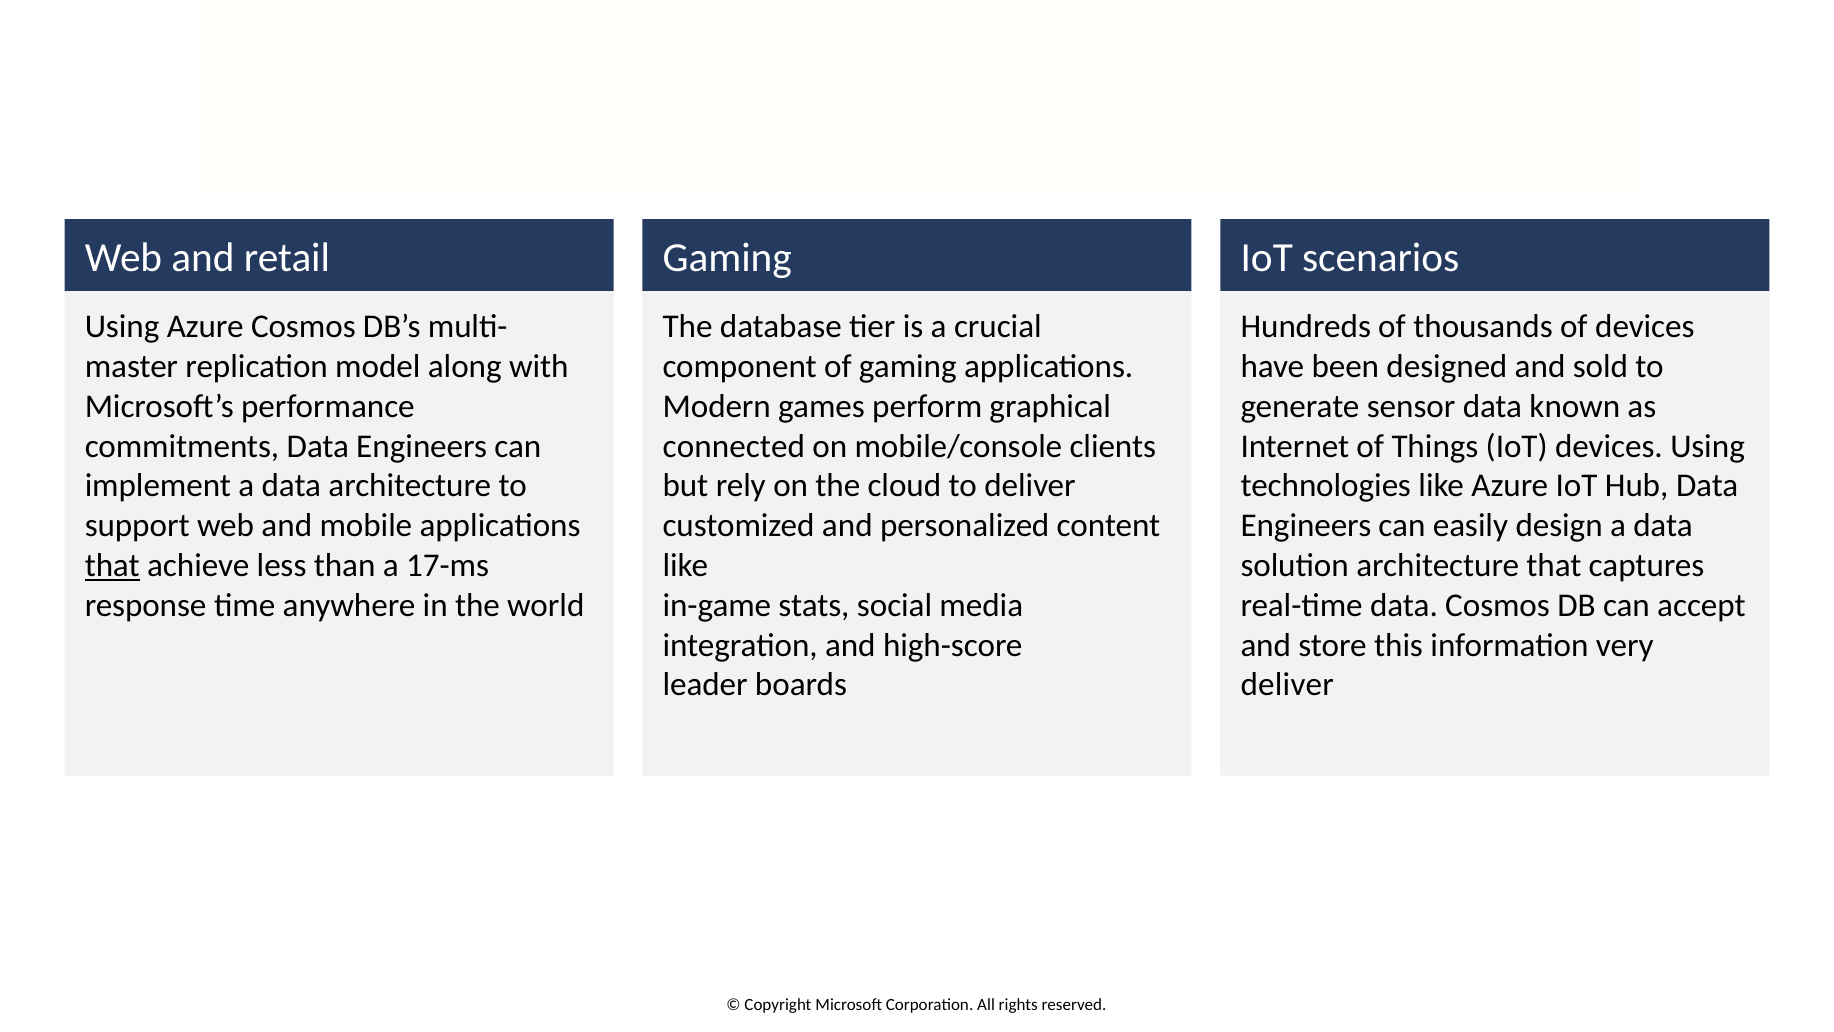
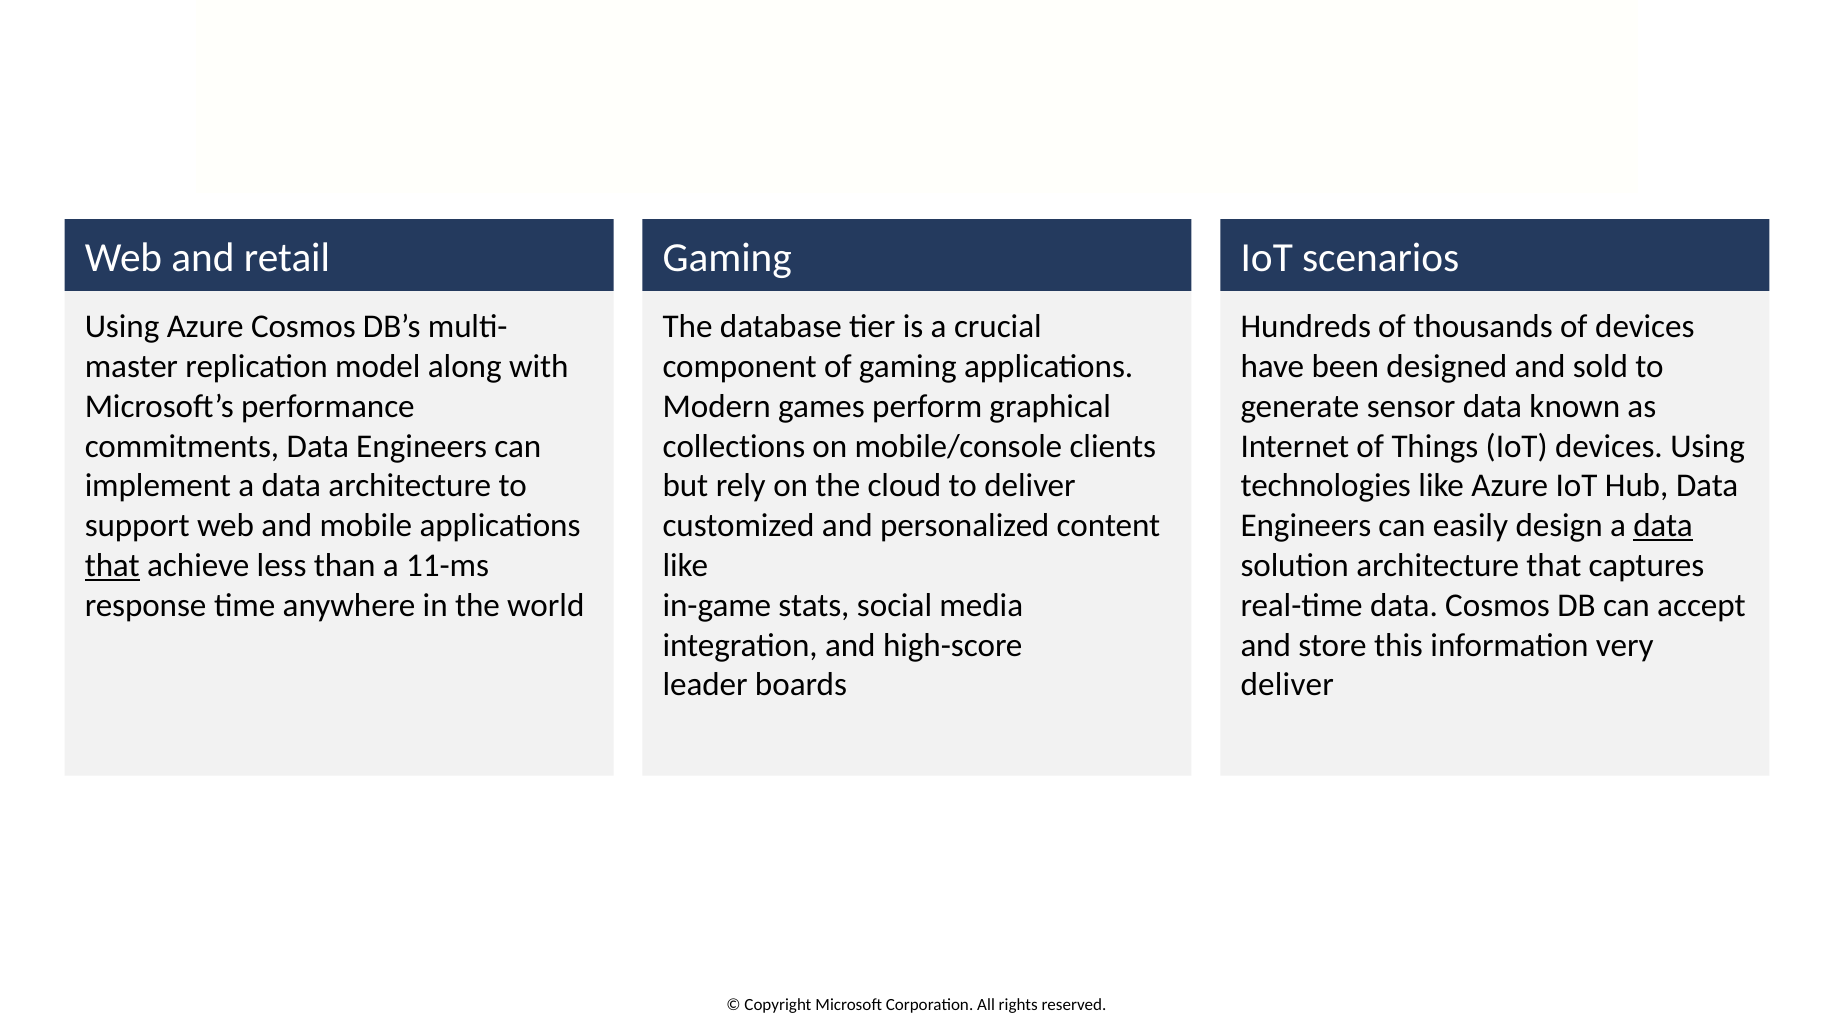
connected: connected -> collections (734, 446)
data underline: none -> present (1663, 526)
17-ms: 17-ms -> 11-ms (448, 565)
